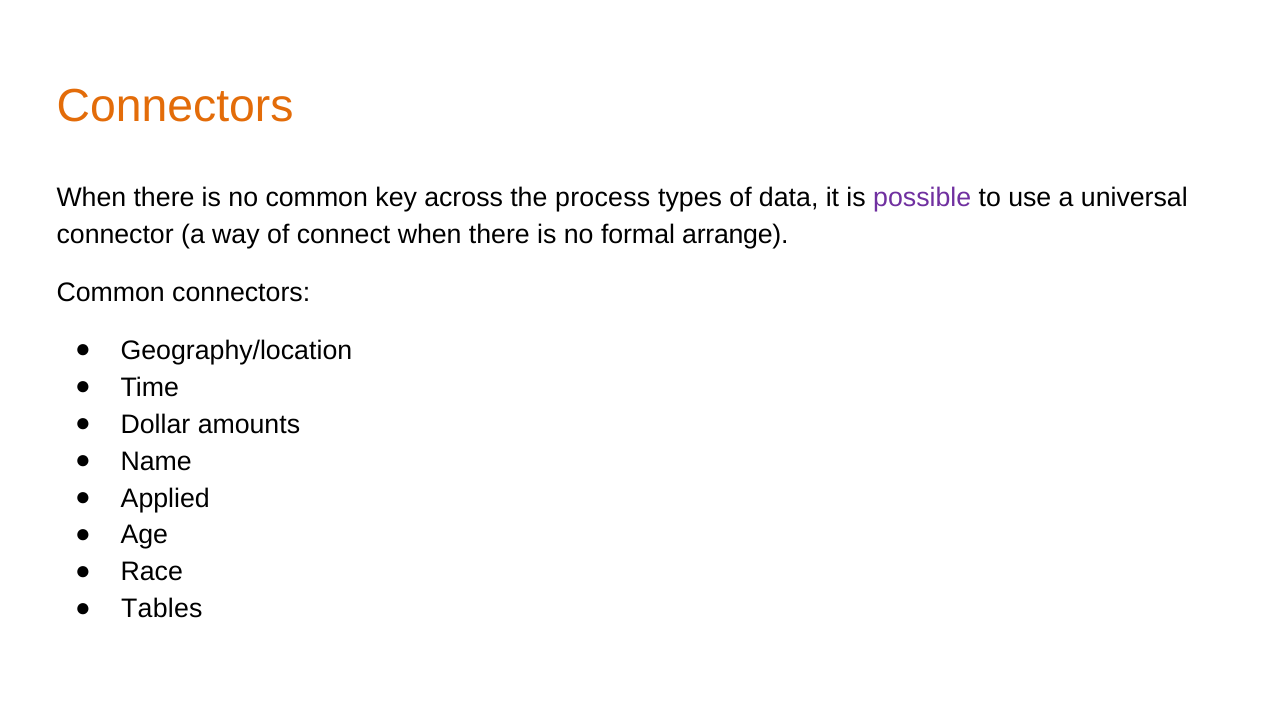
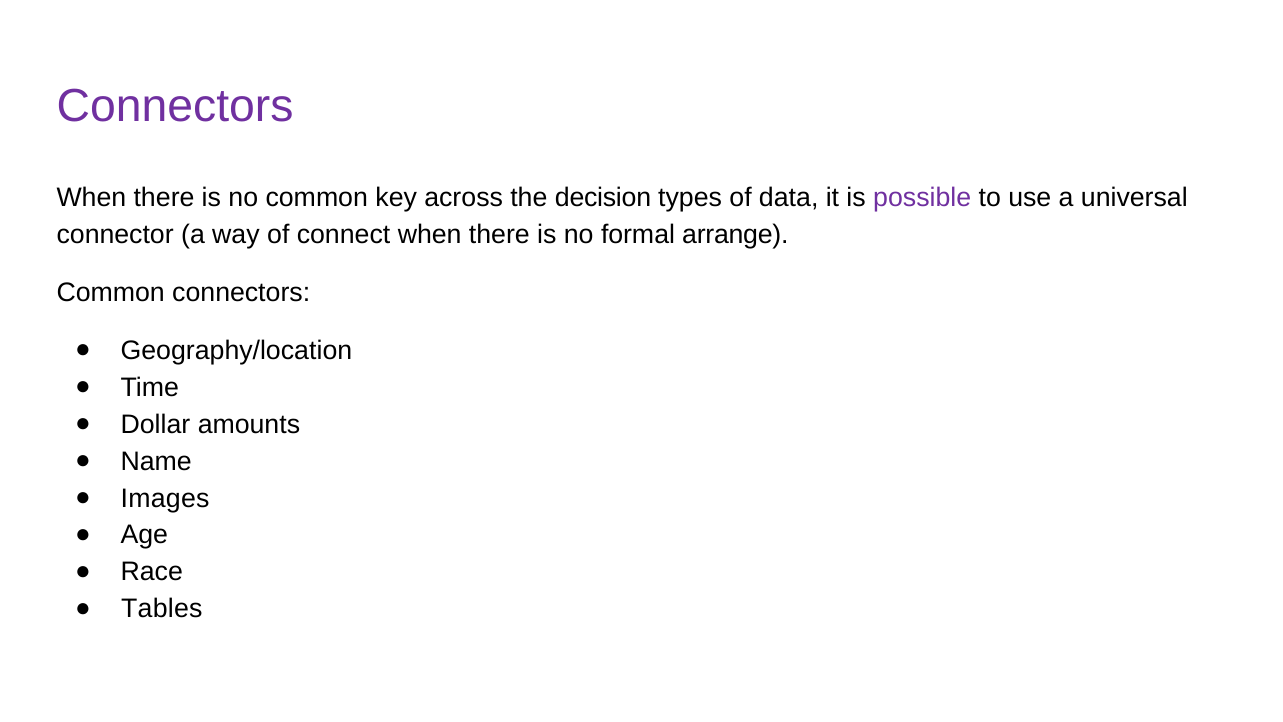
Connectors colour: orange -> purple (175, 106)
process: process -> decision (603, 197)
Applied: Applied -> Images (165, 498)
